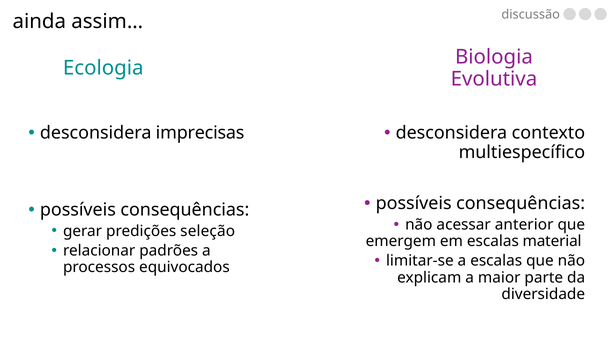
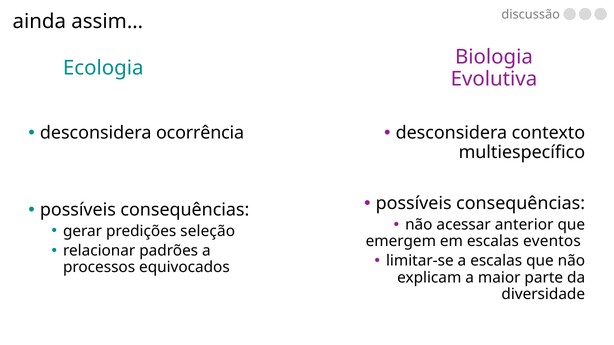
imprecisas: imprecisas -> ocorrência (200, 133)
material: material -> eventos (552, 241)
